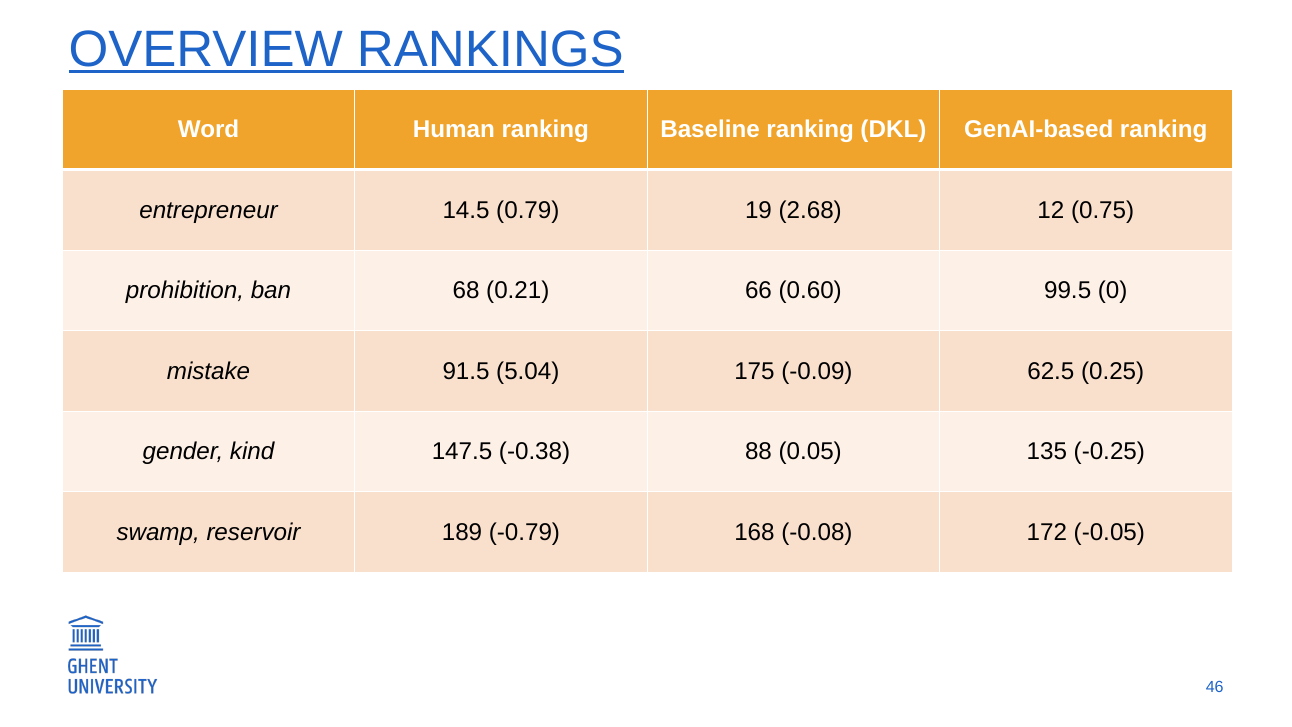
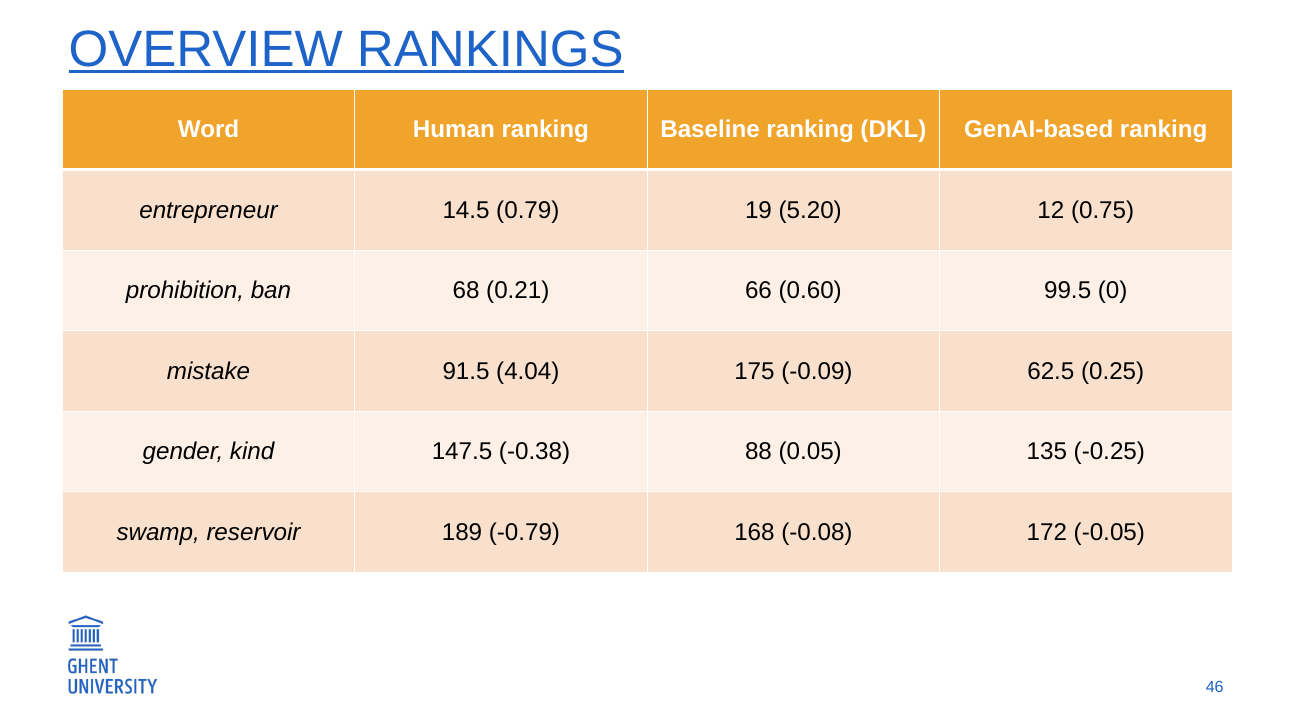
2.68: 2.68 -> 5.20 (810, 210)
5.04: 5.04 -> 4.04 (528, 371)
